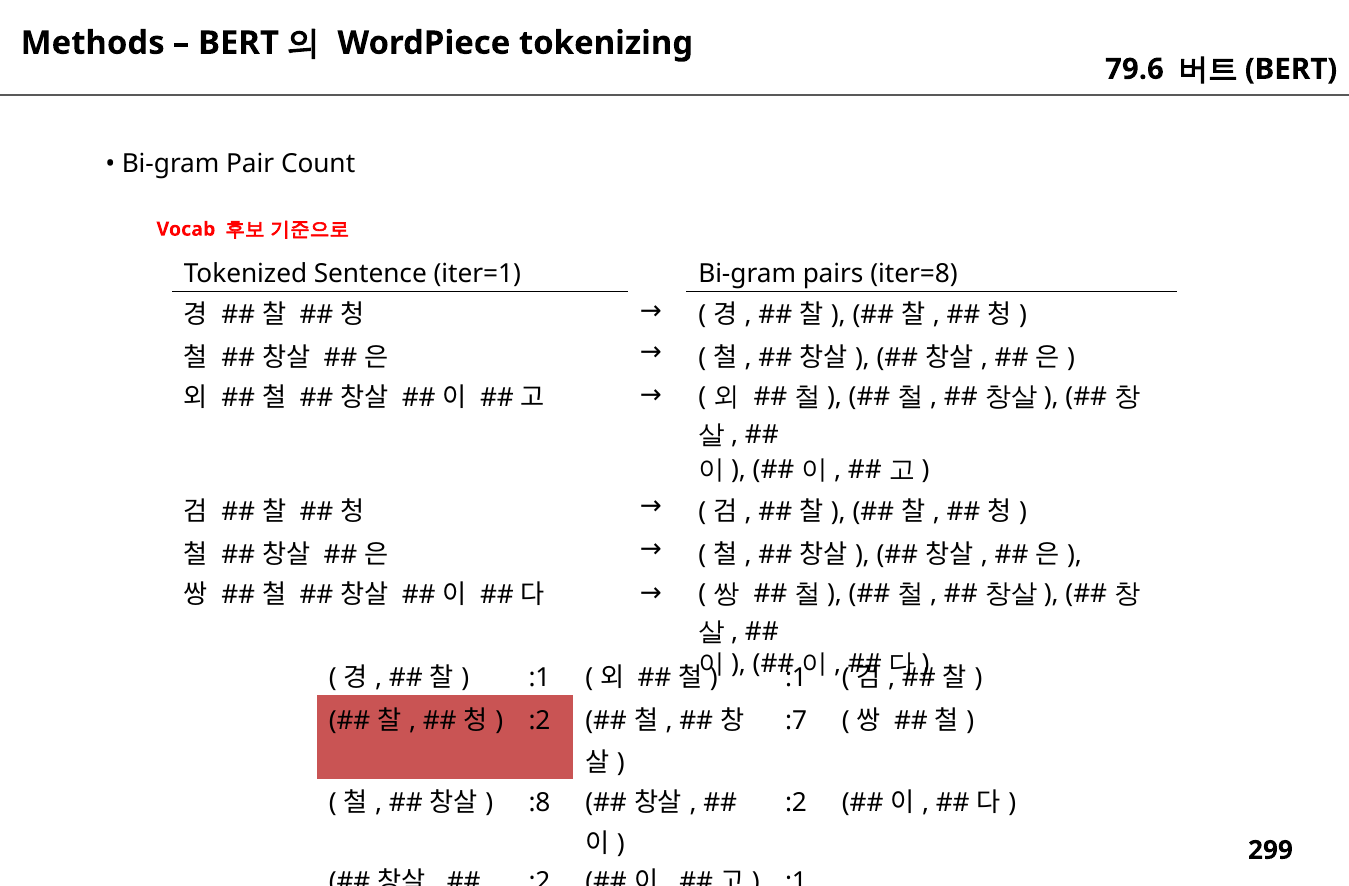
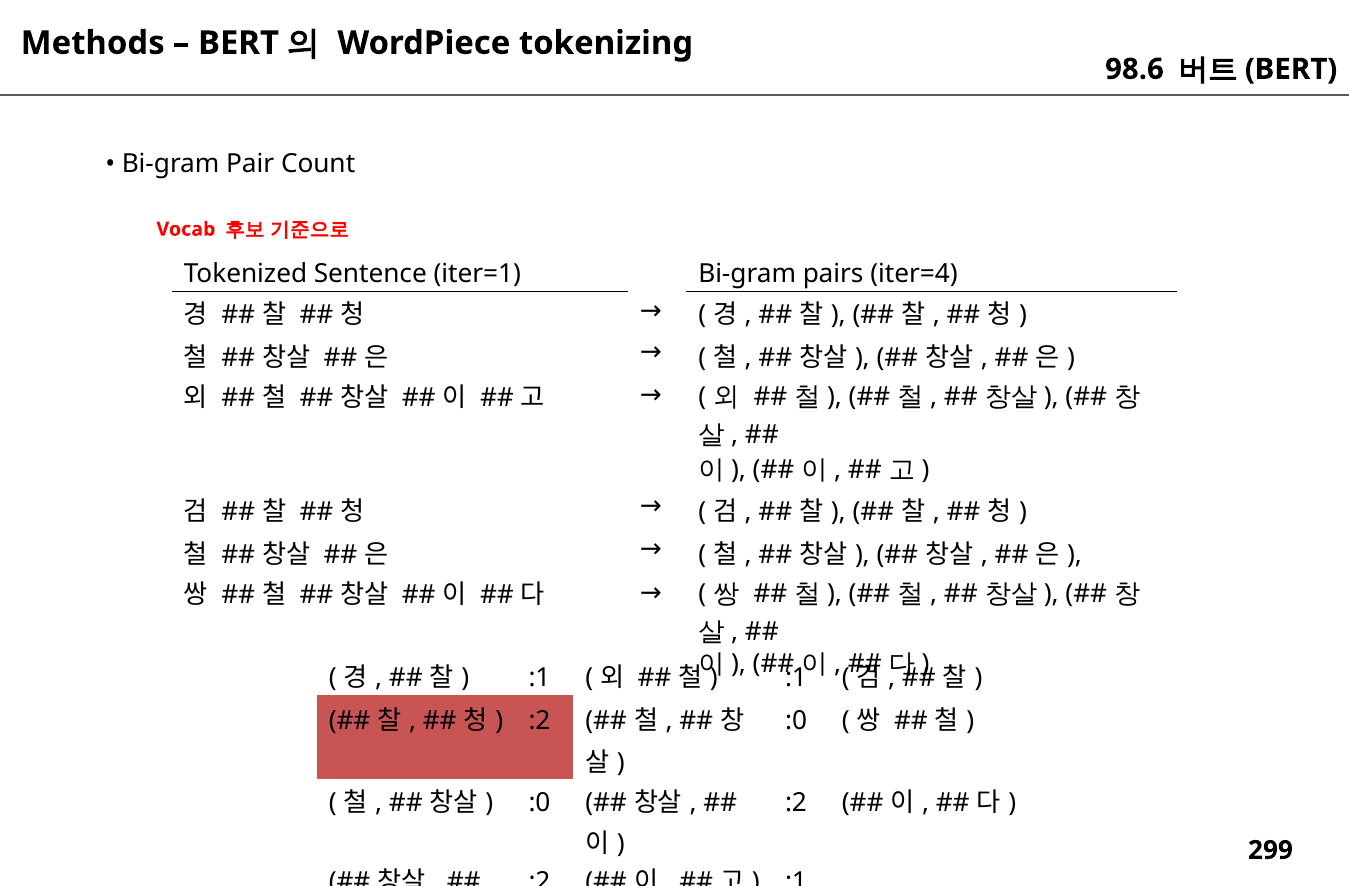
79.6: 79.6 -> 98.6 (1134, 69)
iter=8: iter=8 -> iter=4 (914, 274)
:7: :7 -> :0 (796, 721)
:8: :8 -> :0 (539, 803)
